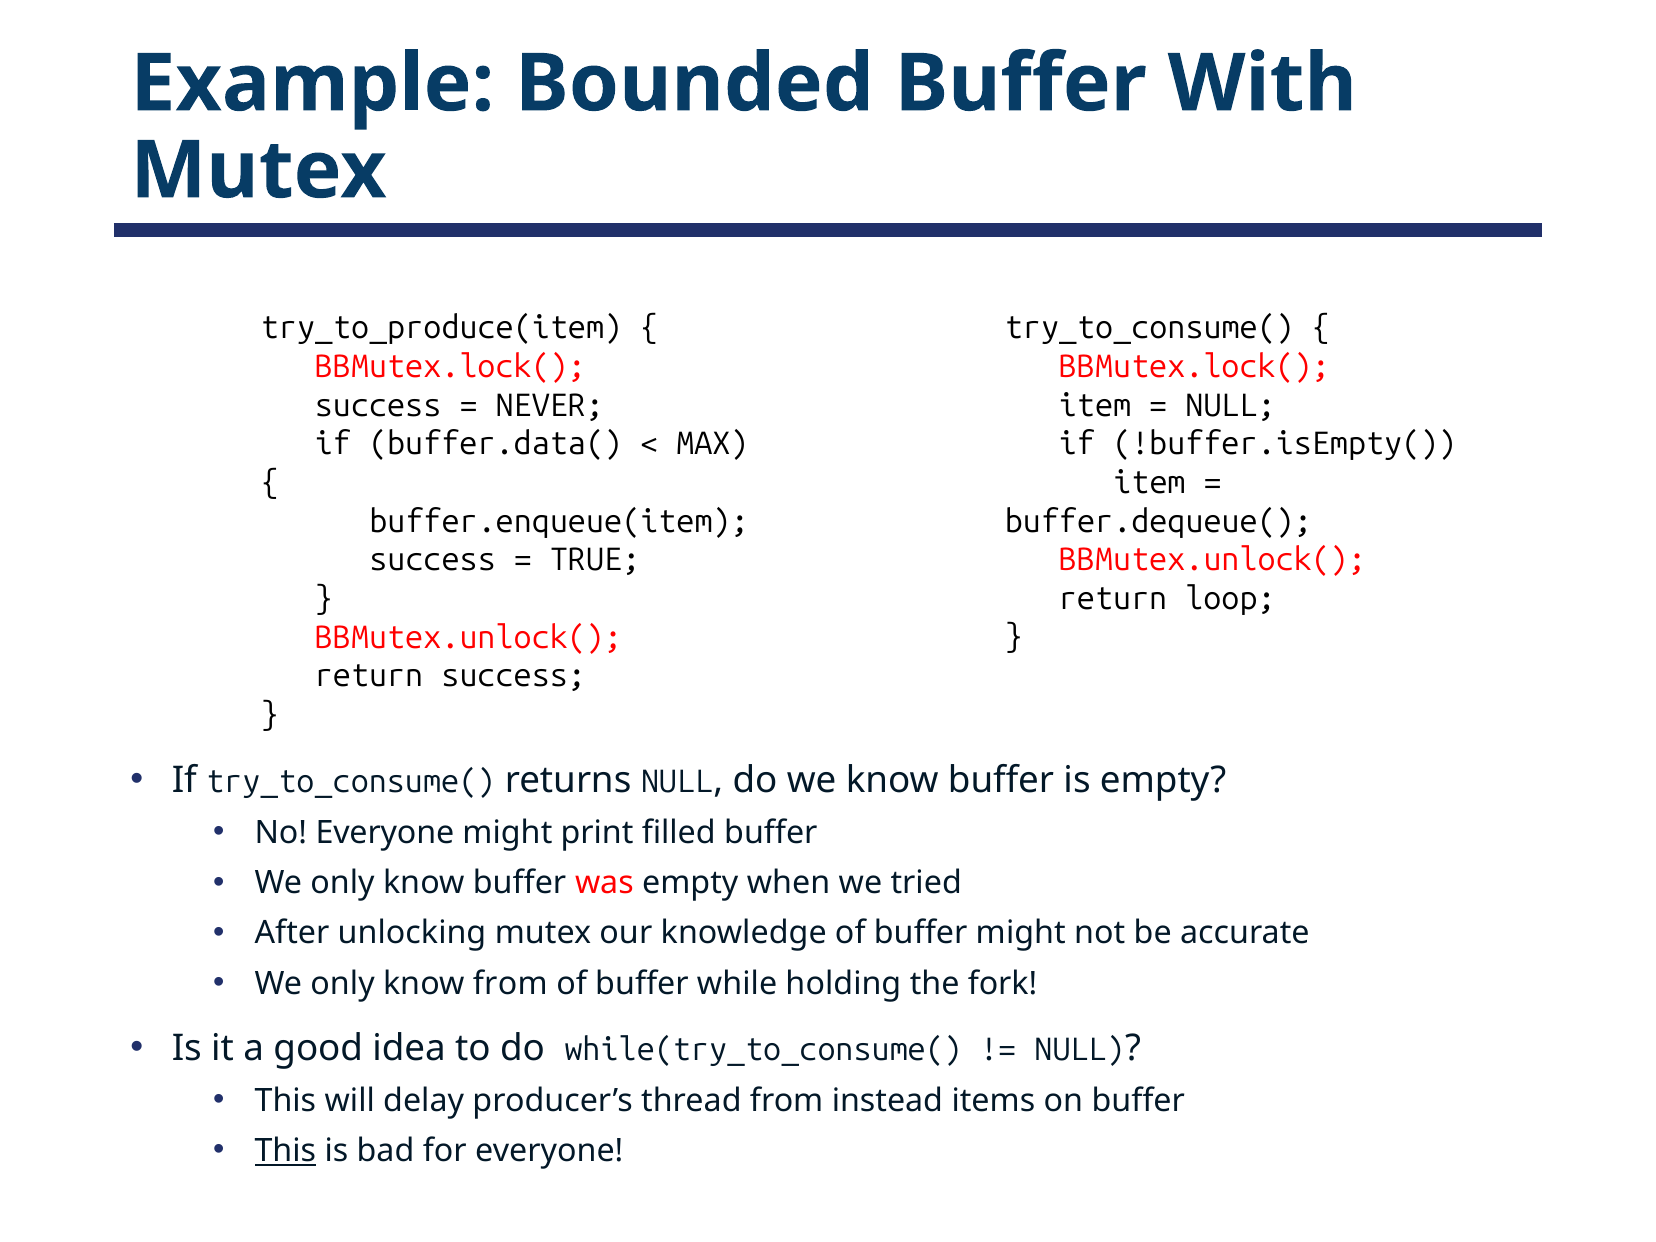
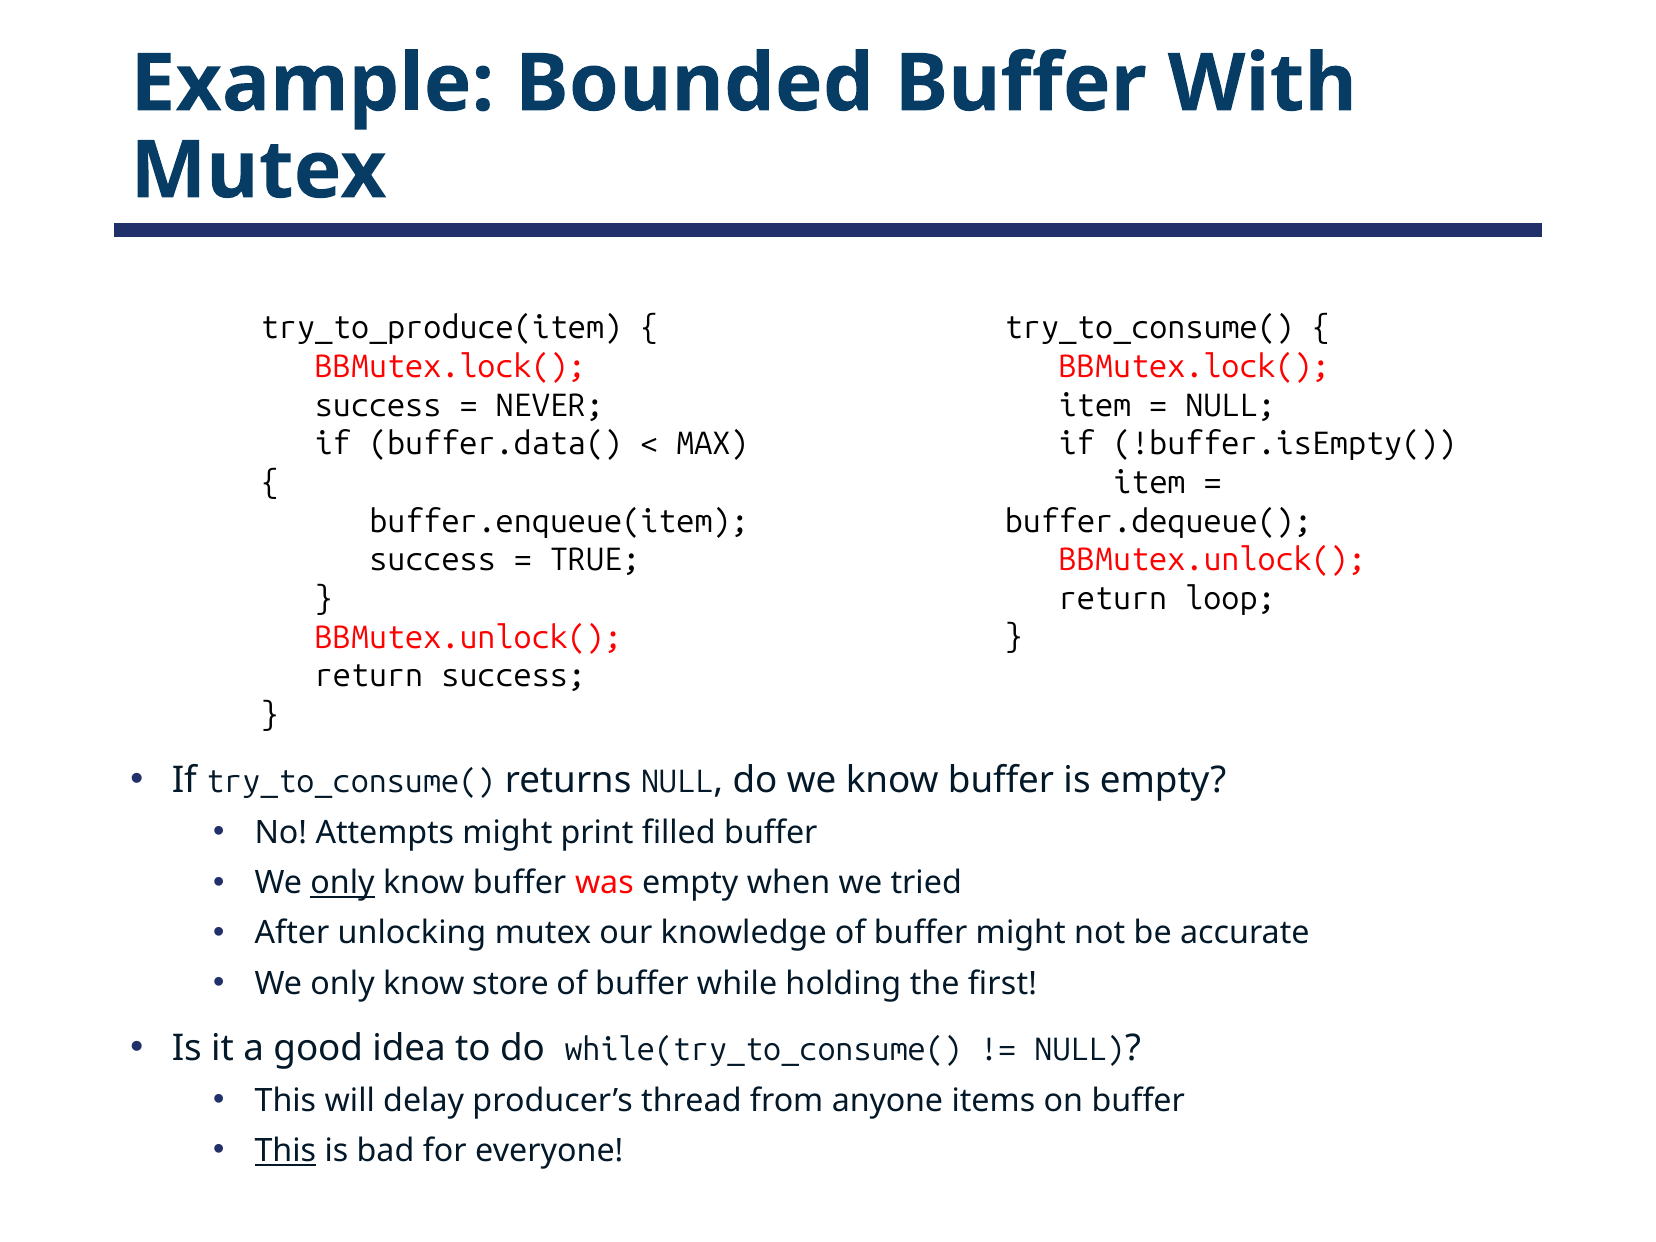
No Everyone: Everyone -> Attempts (385, 833)
only underline: none -> present (342, 883)
know from: from -> store (511, 983)
fork: fork -> first (1002, 983)
instead: instead -> anyone (887, 1101)
